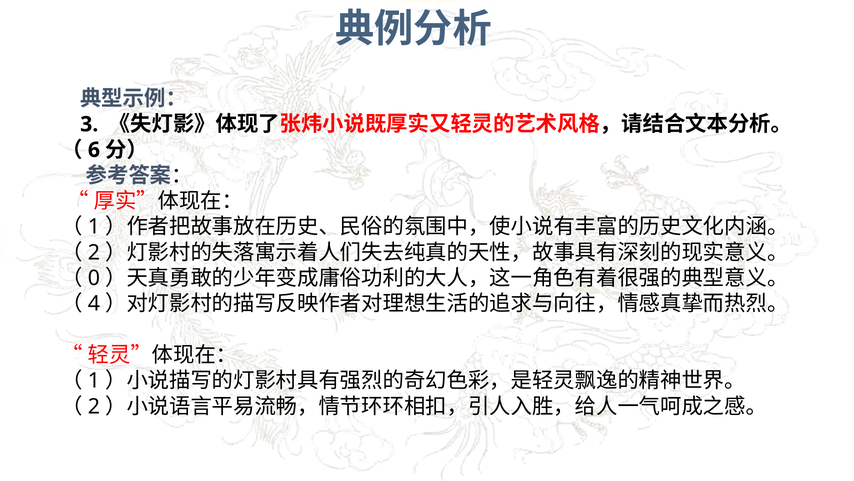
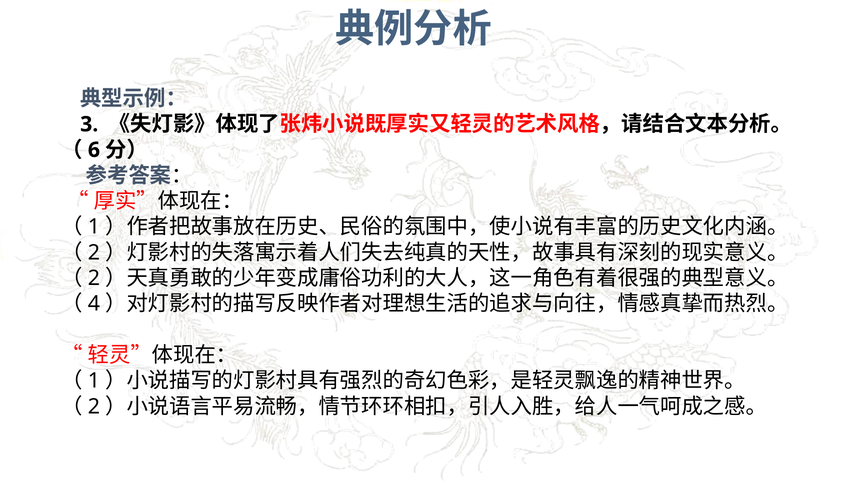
0: 0 -> 2 (94, 278)
